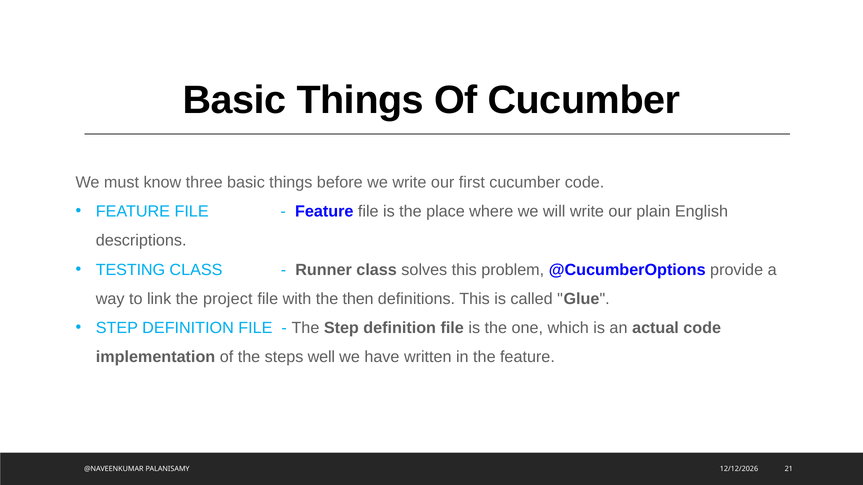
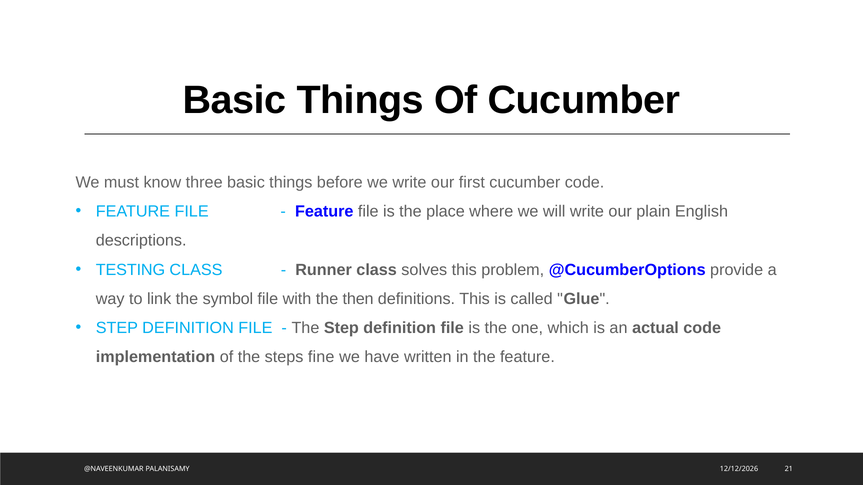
project: project -> symbol (228, 299)
well: well -> fine (321, 357)
